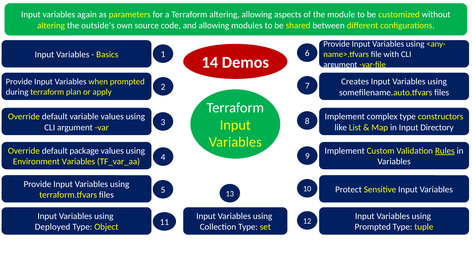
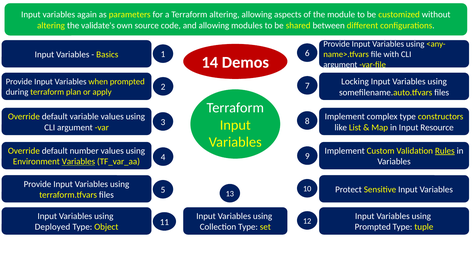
outside's: outside's -> validate's (98, 25)
Creates: Creates -> Locking (355, 81)
Directory: Directory -> Resource (437, 127)
package: package -> number (84, 151)
Variables underline: none -> present (78, 161)
